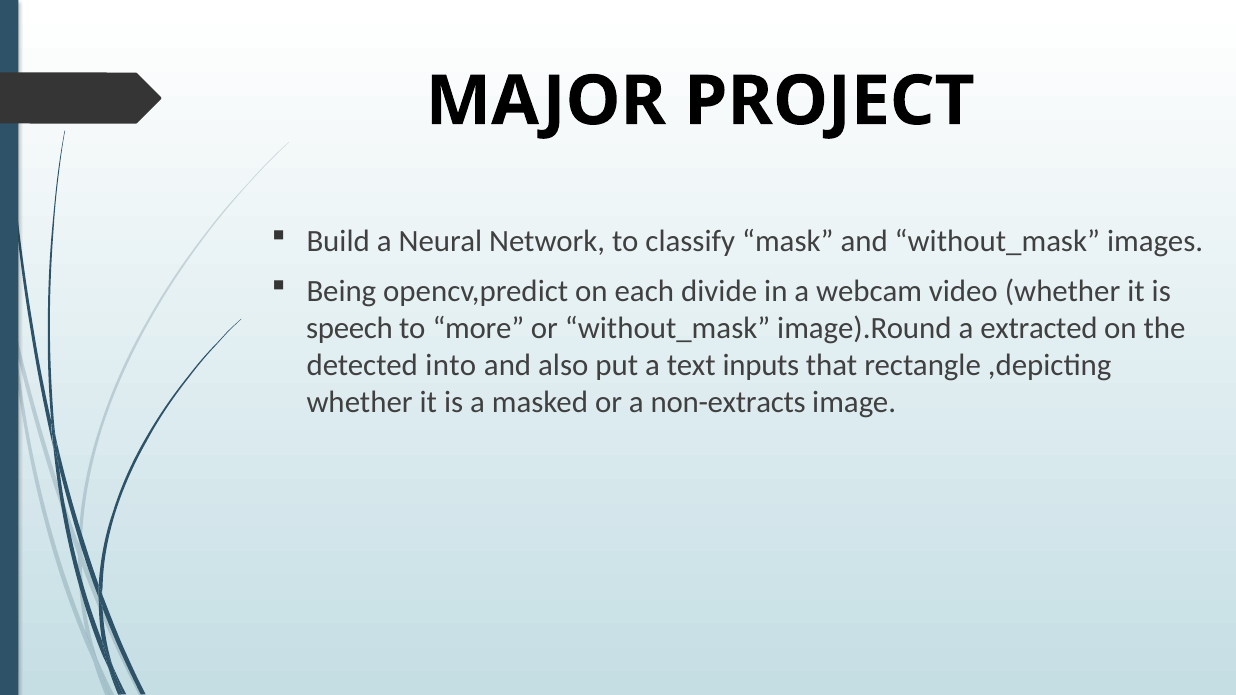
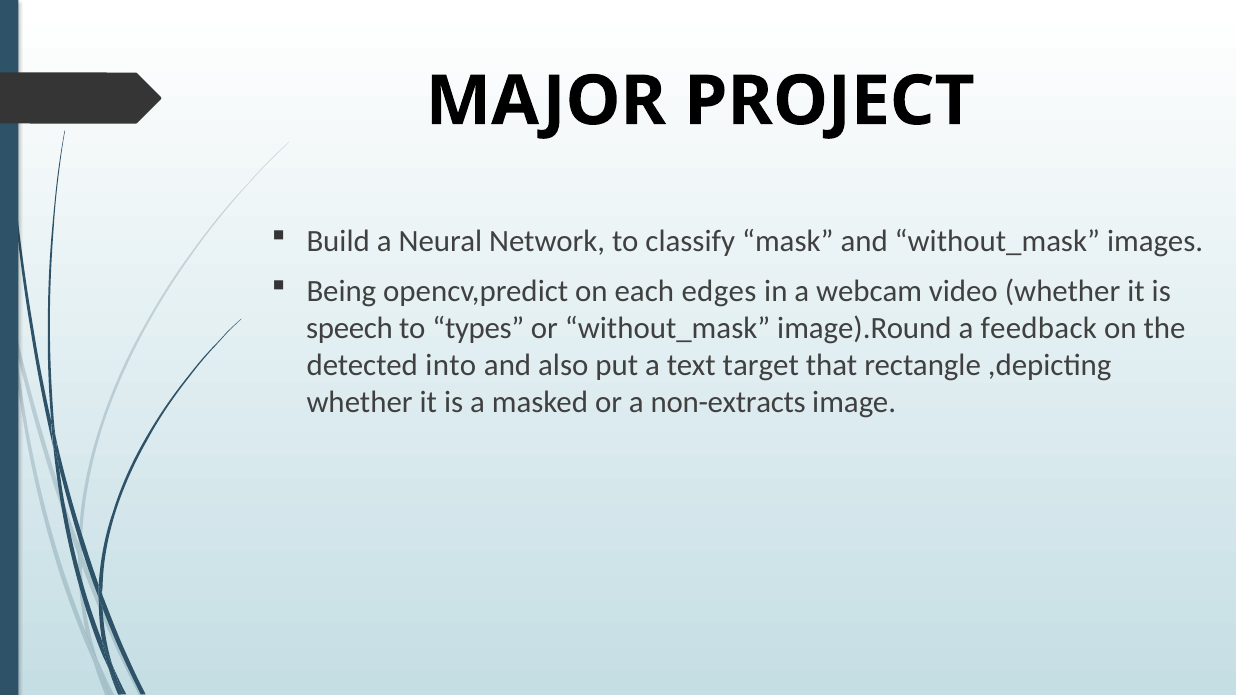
divide: divide -> edges (719, 292)
more: more -> types (478, 329)
extracted: extracted -> feedback (1039, 329)
inputs: inputs -> target (761, 366)
